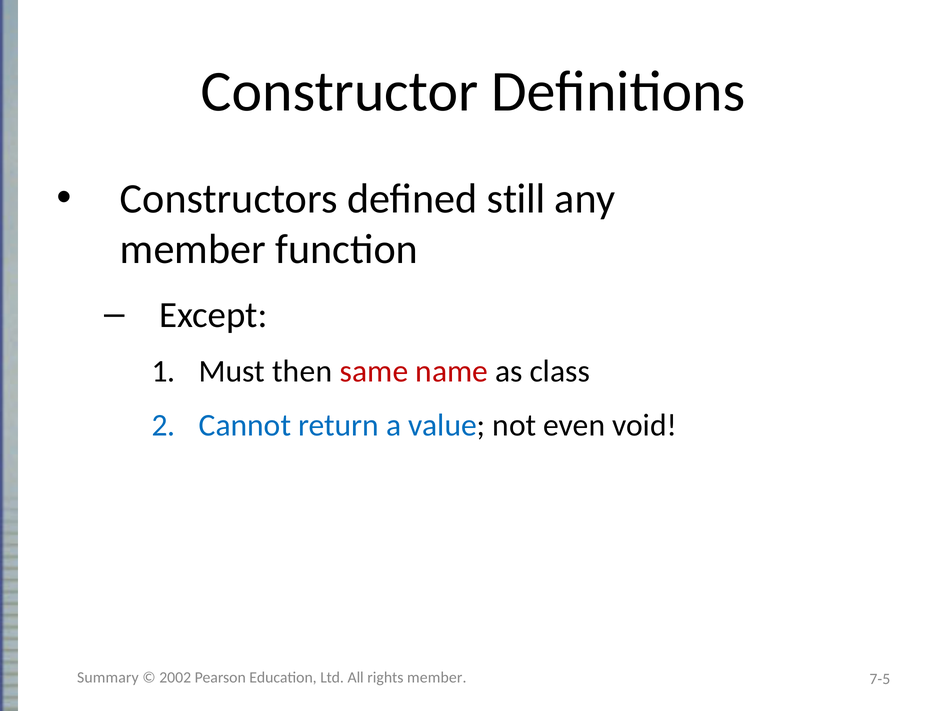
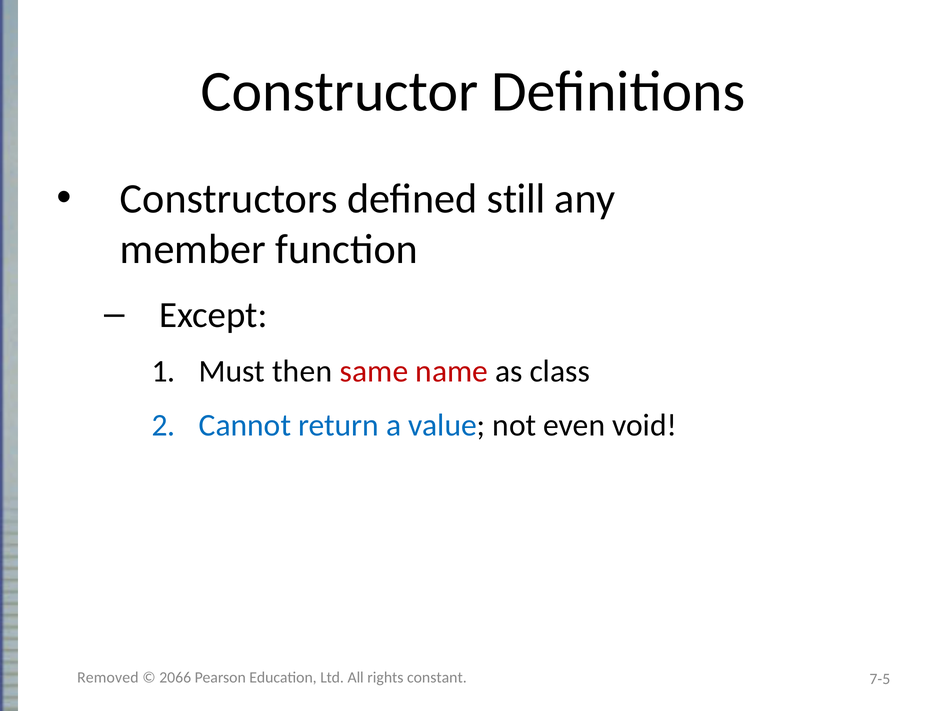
Summary: Summary -> Removed (108, 677)
2002: 2002 -> 2066 (175, 677)
rights member: member -> constant (437, 677)
